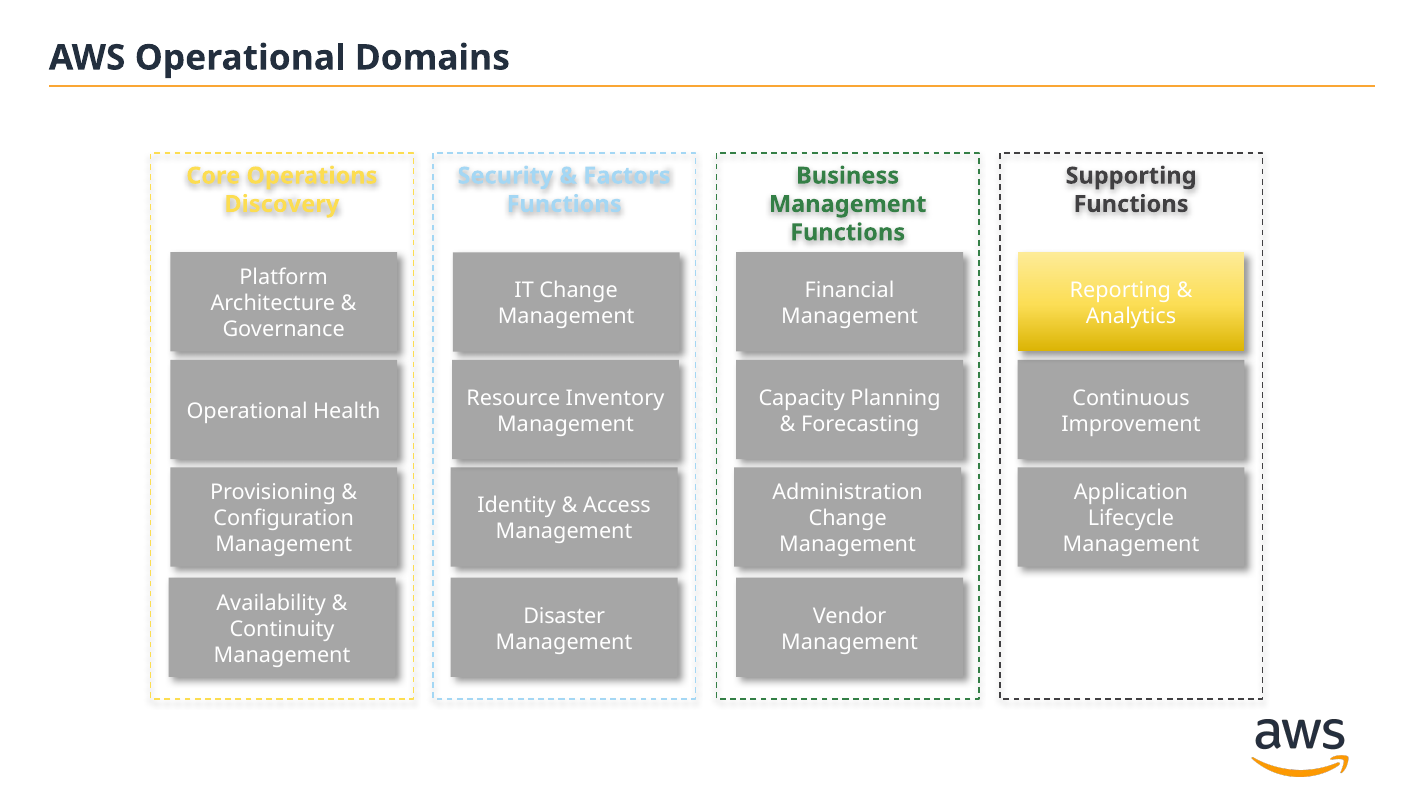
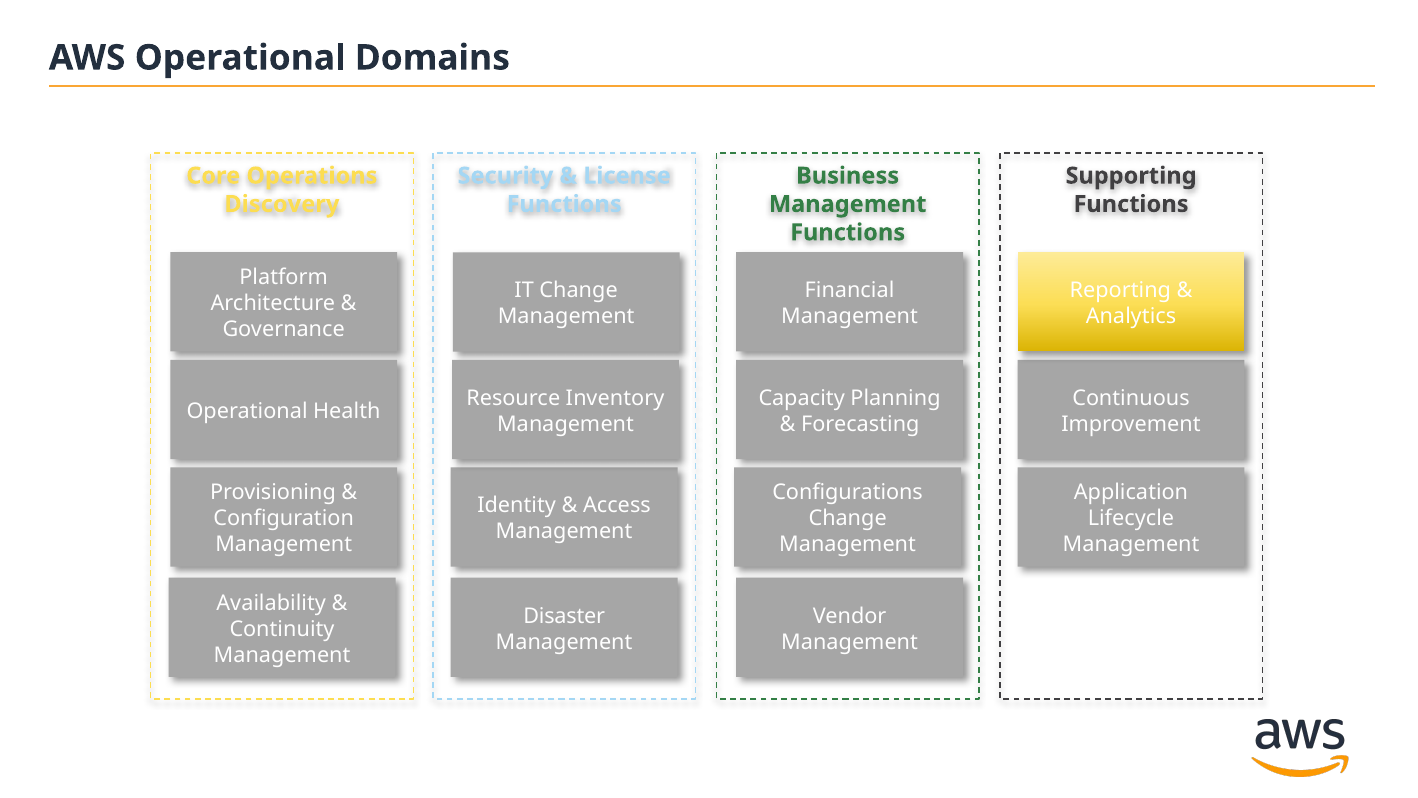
Factors: Factors -> License (627, 176)
Administration: Administration -> Configurations (848, 492)
